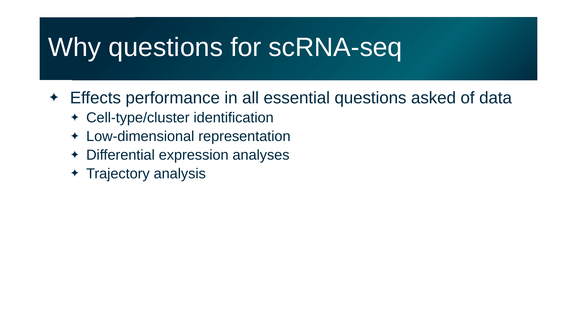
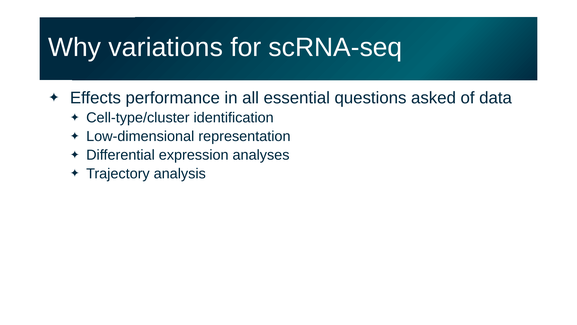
Why questions: questions -> variations (166, 47)
